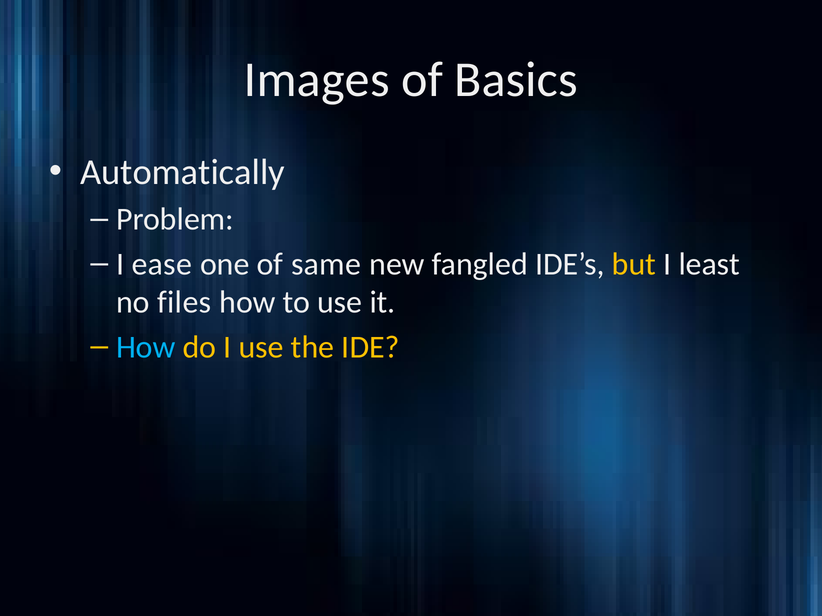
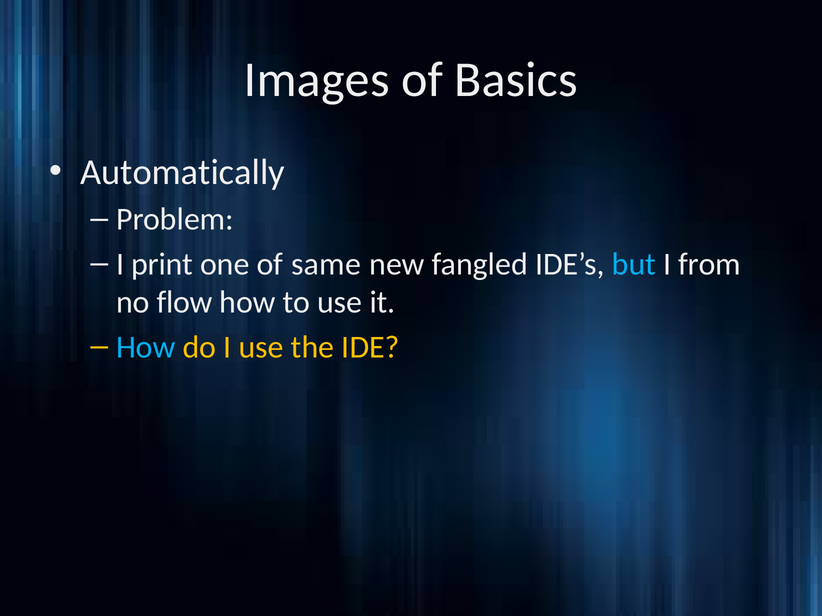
ease: ease -> print (162, 264)
but colour: yellow -> light blue (634, 264)
least: least -> from (709, 264)
files: files -> flow (185, 303)
